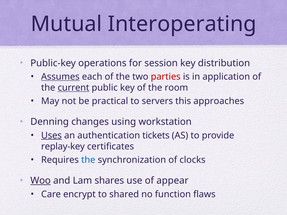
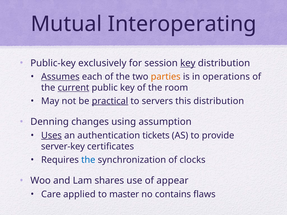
operations: operations -> exclusively (102, 63)
key underline: none -> present (188, 63)
parties colour: red -> orange (166, 77)
application: application -> operations (226, 77)
practical underline: none -> present (110, 101)
this approaches: approaches -> distribution (219, 101)
workstation: workstation -> assumption (165, 122)
replay-key: replay-key -> server-key (63, 147)
Woo underline: present -> none (41, 181)
encrypt: encrypt -> applied (79, 194)
shared: shared -> master (124, 194)
function: function -> contains (173, 194)
